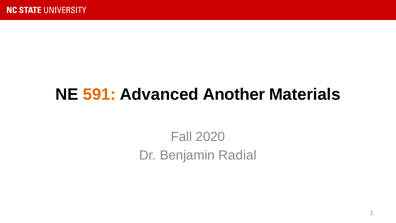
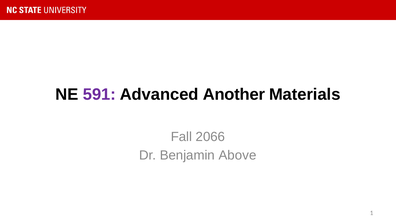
591 colour: orange -> purple (99, 94)
2020: 2020 -> 2066 (210, 137)
Radial: Radial -> Above (237, 155)
